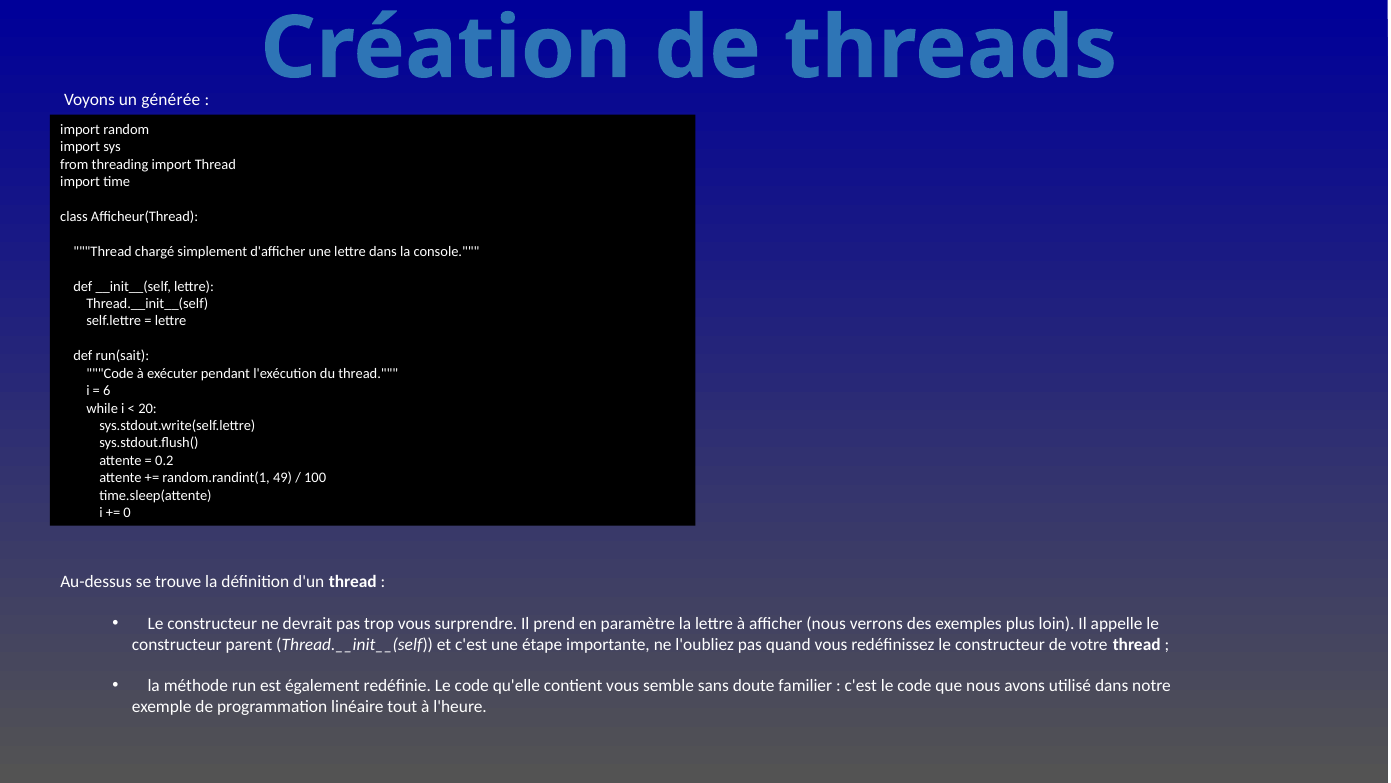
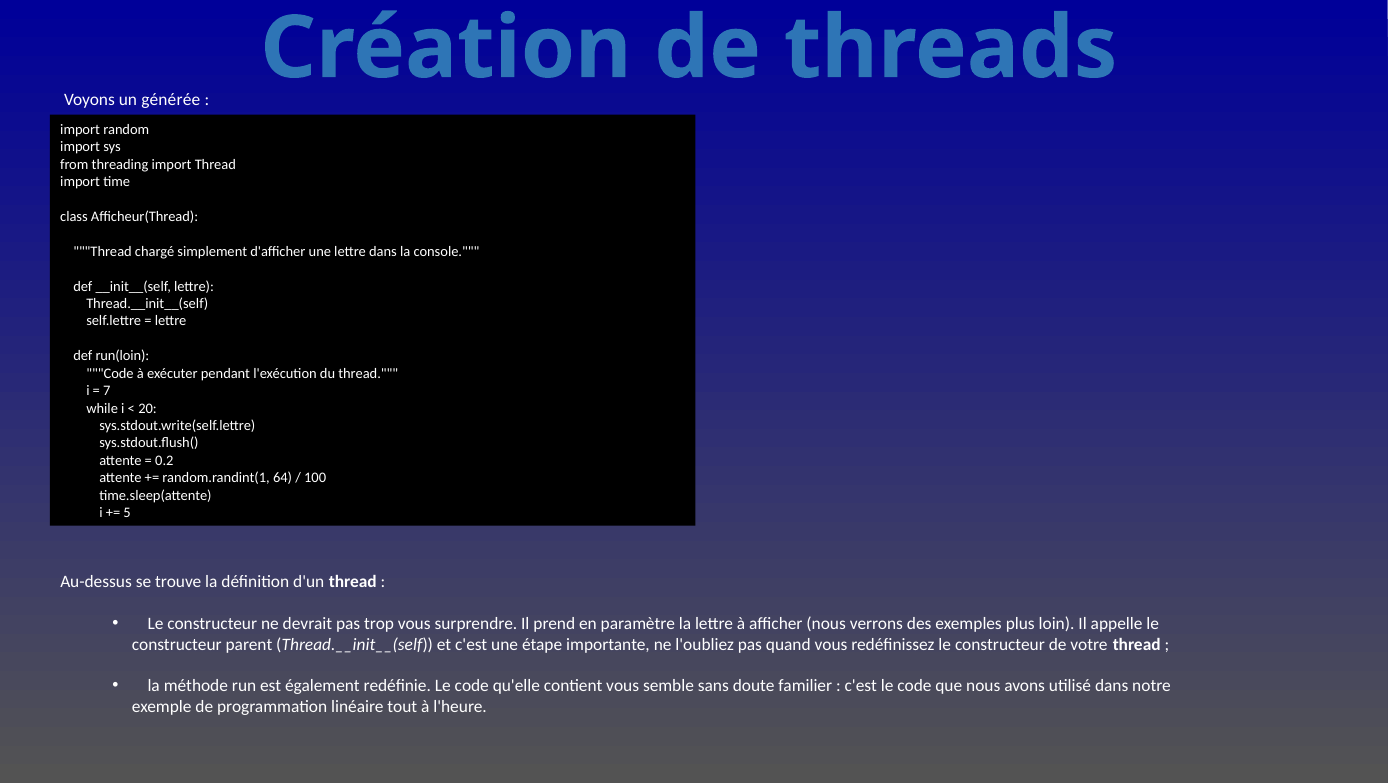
run(sait: run(sait -> run(loin (122, 356)
6: 6 -> 7 (107, 391)
49: 49 -> 64 (283, 478)
0: 0 -> 5 (127, 512)
